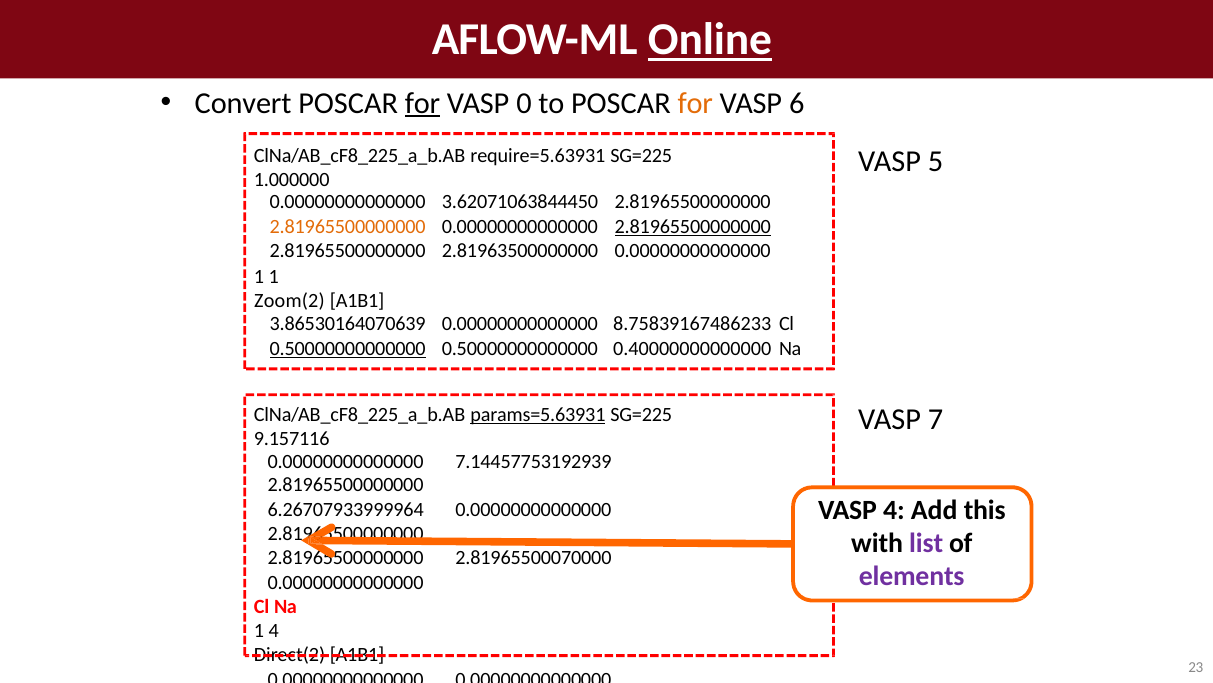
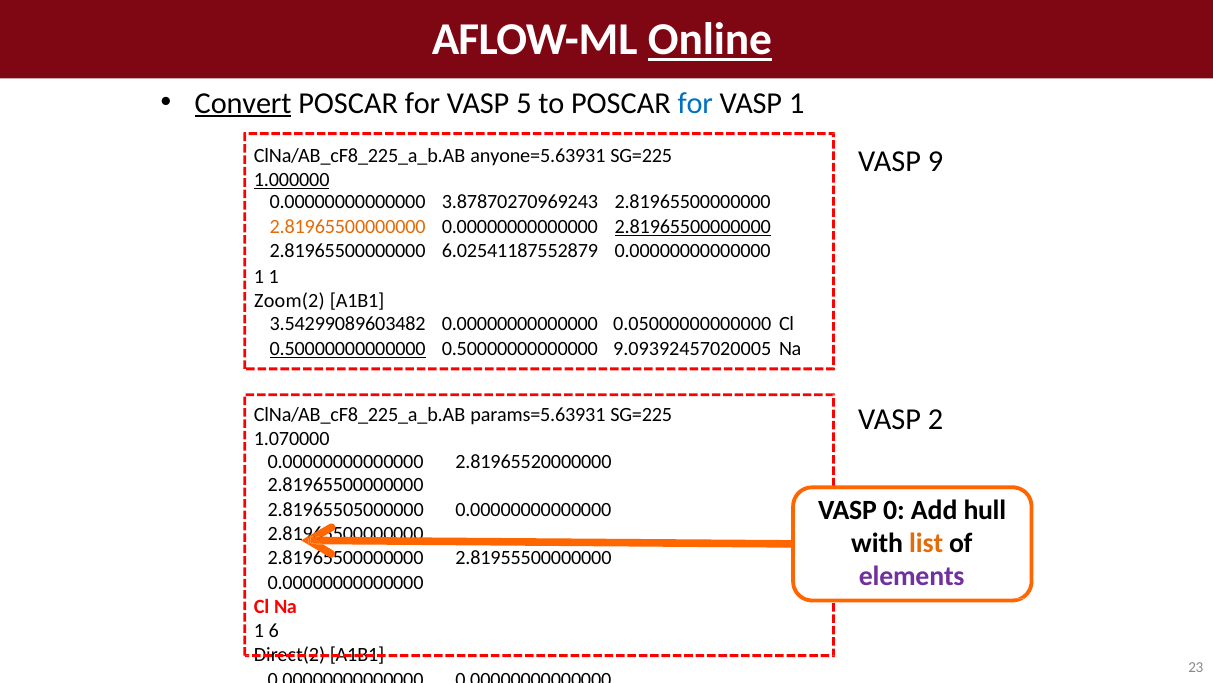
Convert underline: none -> present (243, 103)
for underline: present -> none (423, 103)
0: 0 -> 5 (524, 103)
for colour: orange -> blue (695, 103)
VASP 6: 6 -> 1 (797, 103)
require=5.63931: require=5.63931 -> anyone=5.63931 (538, 156)
5: 5 -> 9 (936, 161)
1.000000 underline: none -> present (292, 180)
3.62071063844450: 3.62071063844450 -> 3.87870270969243 (520, 202)
2.81963500000000: 2.81963500000000 -> 6.02541187552879 (520, 251)
3.86530164070639: 3.86530164070639 -> 3.54299089603482 (348, 323)
8.75839167486233: 8.75839167486233 -> 0.05000000000000 (692, 323)
0.40000000000000: 0.40000000000000 -> 9.09392457020005 (692, 348)
params=5.63931 underline: present -> none (538, 414)
7: 7 -> 2 (936, 419)
9.157116: 9.157116 -> 1.070000 (292, 438)
7.14457753192939: 7.14457753192939 -> 2.81965520000000 (533, 461)
VASP 4: 4 -> 0 (894, 510)
this: this -> hull (985, 510)
6.26707933999964: 6.26707933999964 -> 2.81965505000000 (346, 509)
list colour: purple -> orange (926, 543)
2.81965500070000: 2.81965500070000 -> 2.81955500000000 (533, 558)
1 4: 4 -> 6 (274, 630)
